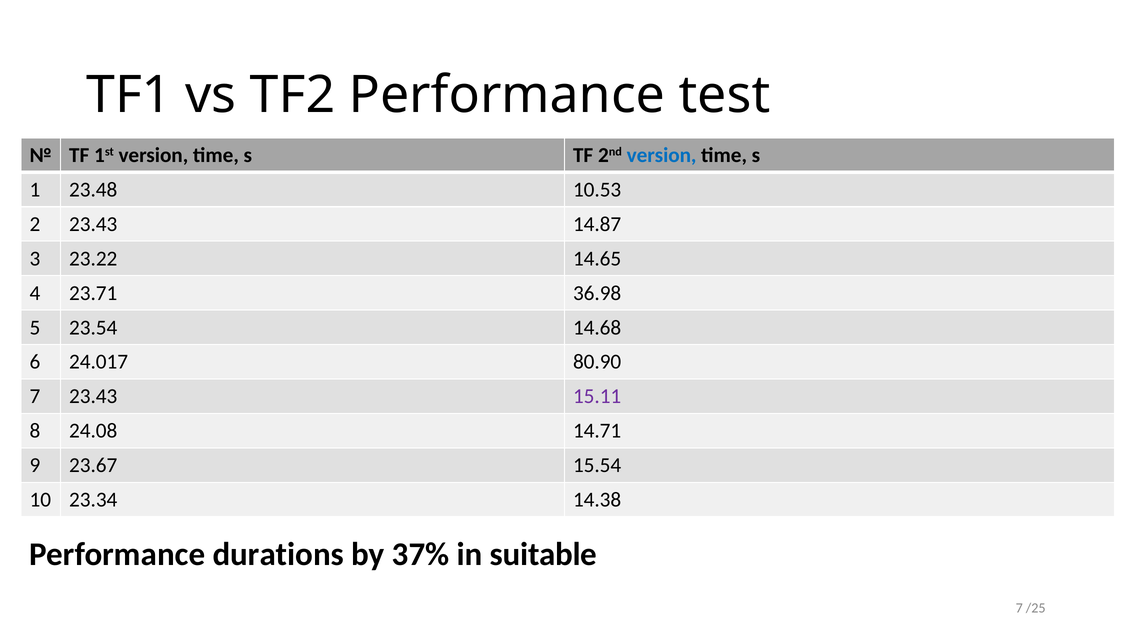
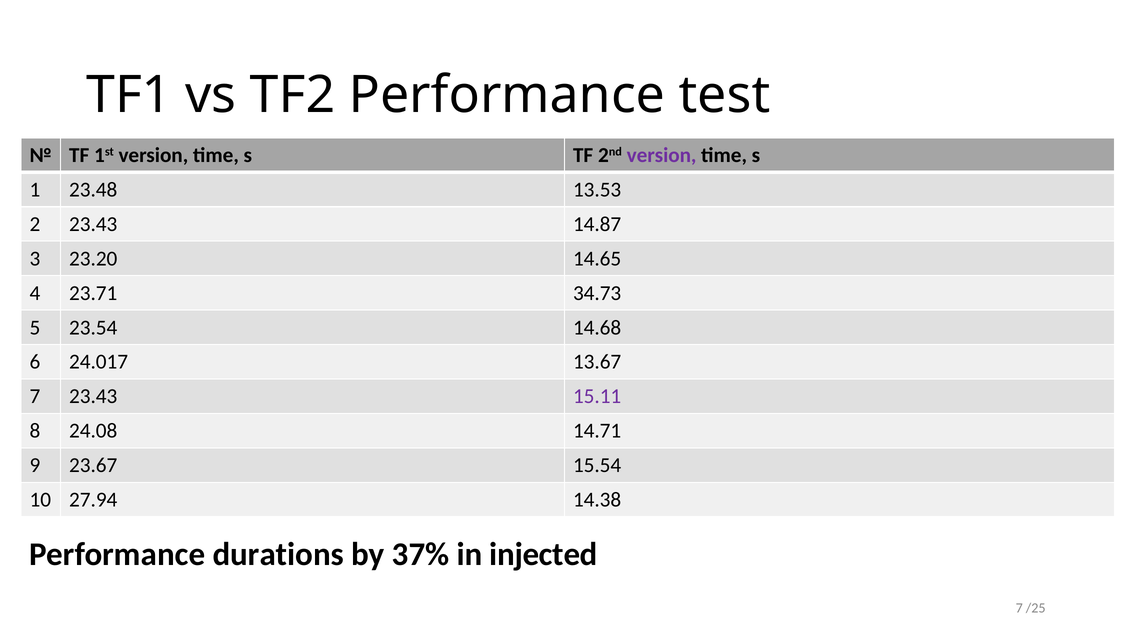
version colour: blue -> purple (662, 155)
10.53: 10.53 -> 13.53 (597, 190)
23.22: 23.22 -> 23.20 (93, 259)
36.98: 36.98 -> 34.73 (597, 293)
80.90: 80.90 -> 13.67 (597, 362)
23.34: 23.34 -> 27.94 (93, 500)
suitable: suitable -> injected (544, 554)
